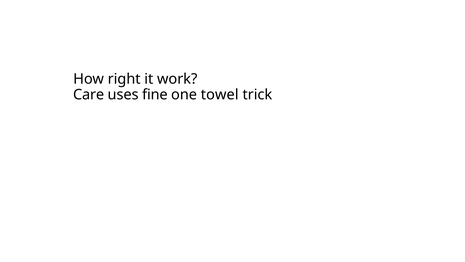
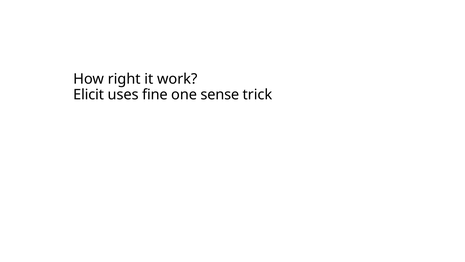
Care: Care -> Elicit (89, 95)
towel: towel -> sense (220, 95)
